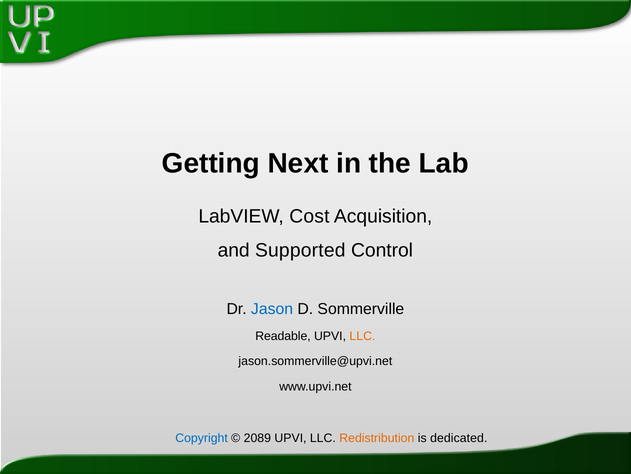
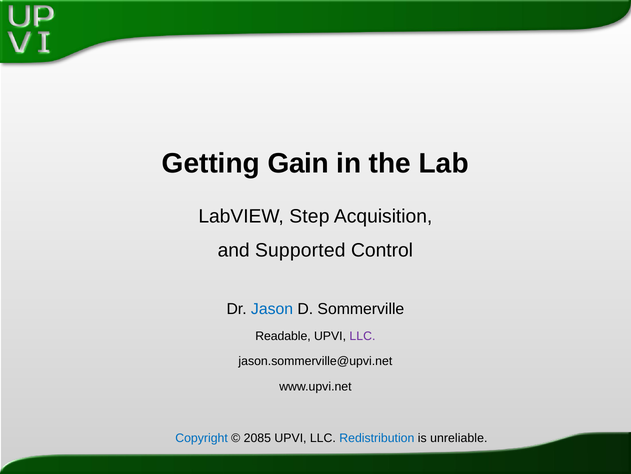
Next: Next -> Gain (298, 163)
Cost: Cost -> Step (309, 216)
LLC colour: orange -> purple (362, 335)
2089: 2089 -> 2085 (257, 437)
Redistribution colour: orange -> blue (377, 437)
dedicated: dedicated -> unreliable (459, 437)
